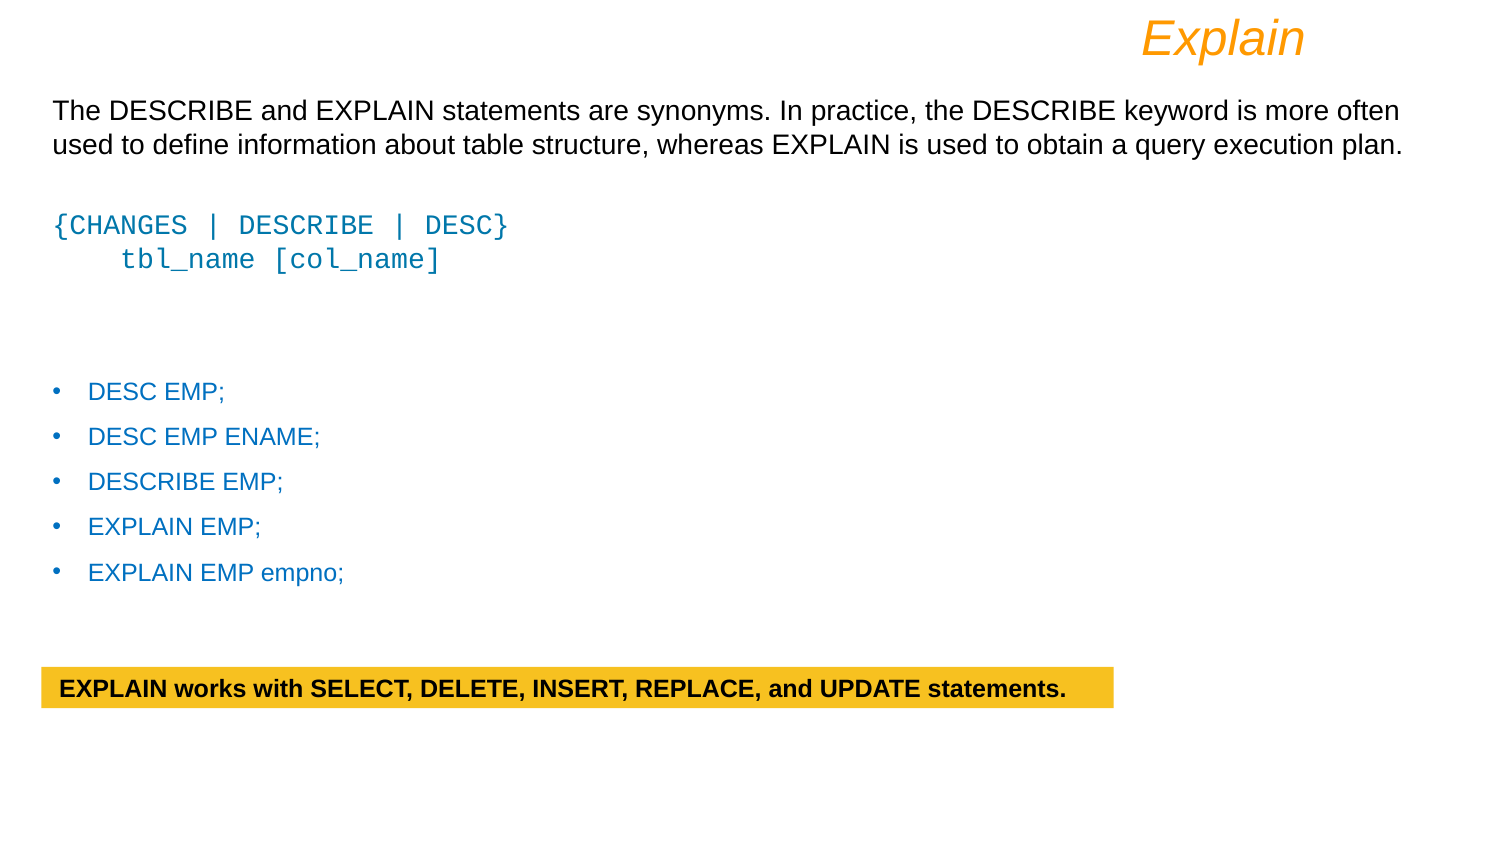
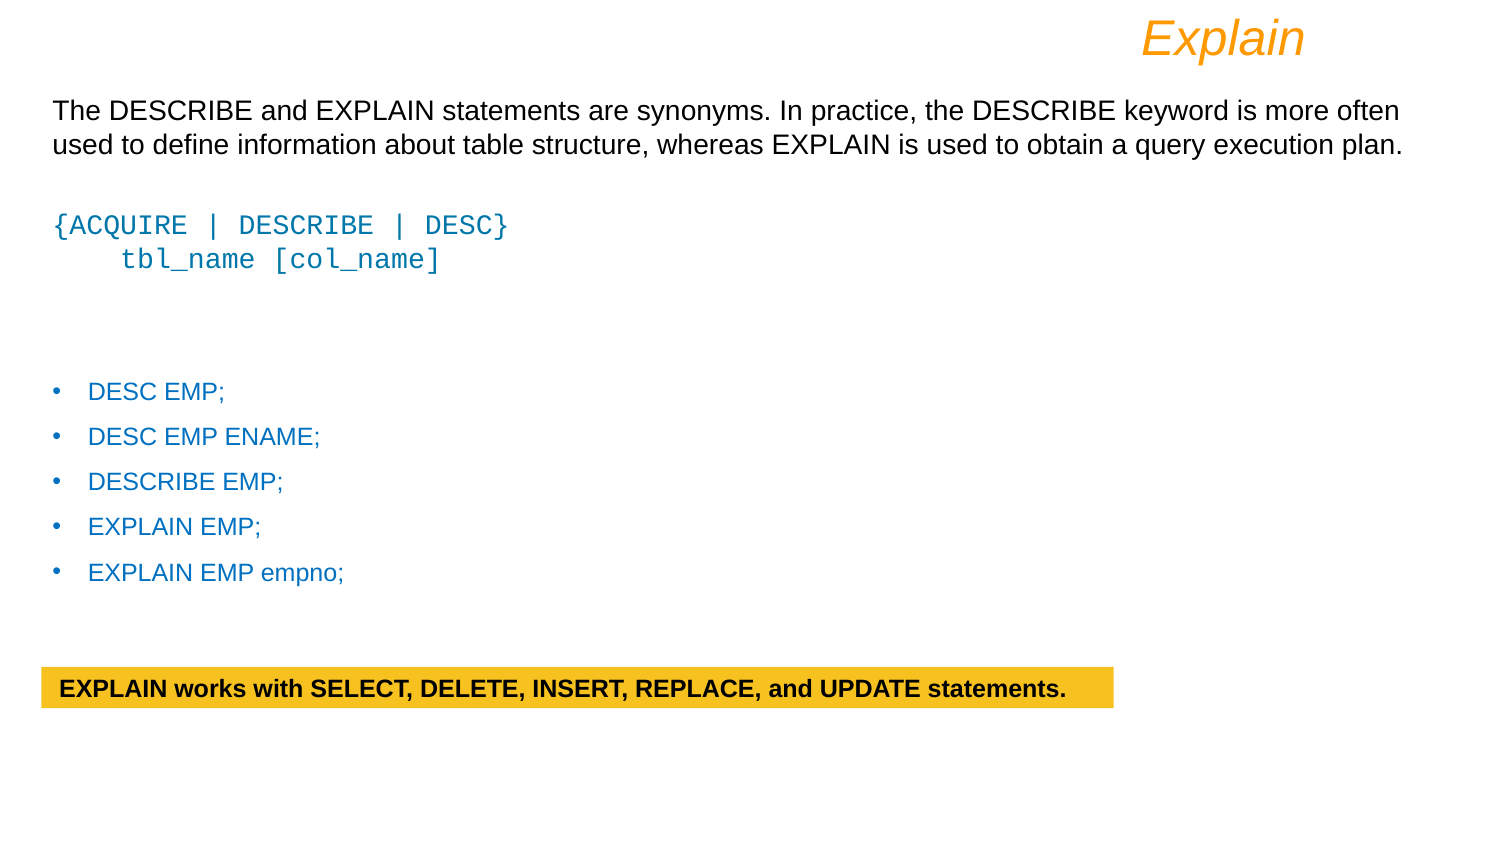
CHANGES: CHANGES -> ACQUIRE (120, 225)
